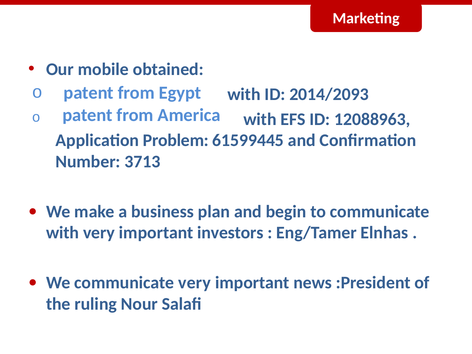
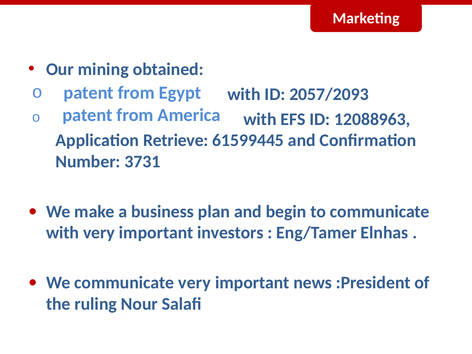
mobile: mobile -> mining (103, 69)
2014/2093: 2014/2093 -> 2057/2093 (329, 94)
Problem: Problem -> Retrieve (176, 140)
3713: 3713 -> 3731 (142, 162)
